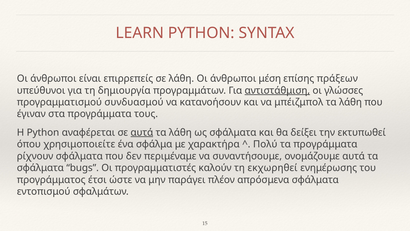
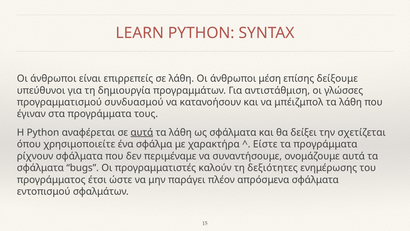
πράξεων: πράξεων -> δείξουμε (337, 79)
αντιστάθμιση underline: present -> none (277, 90)
εκτυπωθεί: εκτυπωθεί -> σχετίζεται (362, 132)
Πολύ: Πολύ -> Είστε (265, 144)
εκχωρηθεί: εκχωρηθεί -> δεξιότητες (273, 168)
